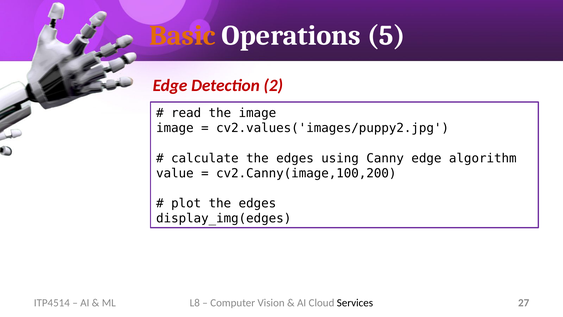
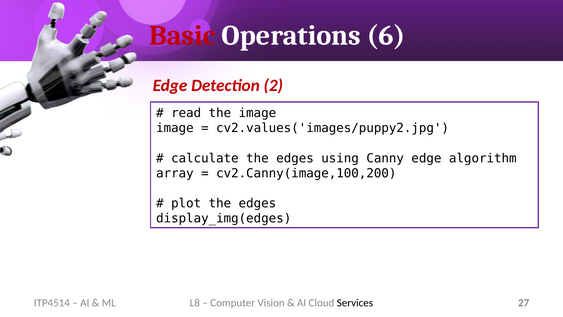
Basic colour: orange -> red (182, 36)
5: 5 -> 6 (386, 36)
value: value -> array (175, 173)
